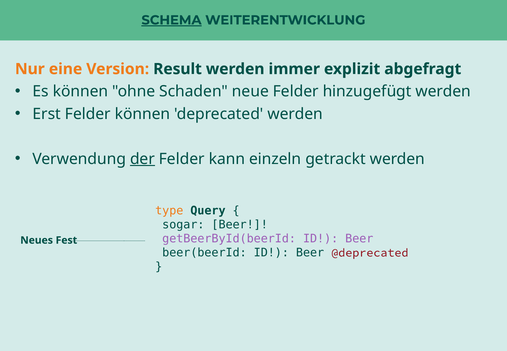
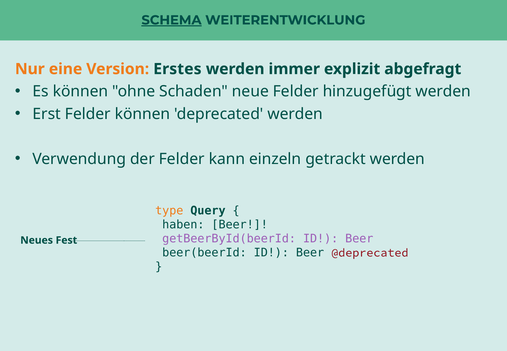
Result: Result -> Erstes (177, 69)
der underline: present -> none (142, 159)
sogar: sogar -> haben (183, 225)
